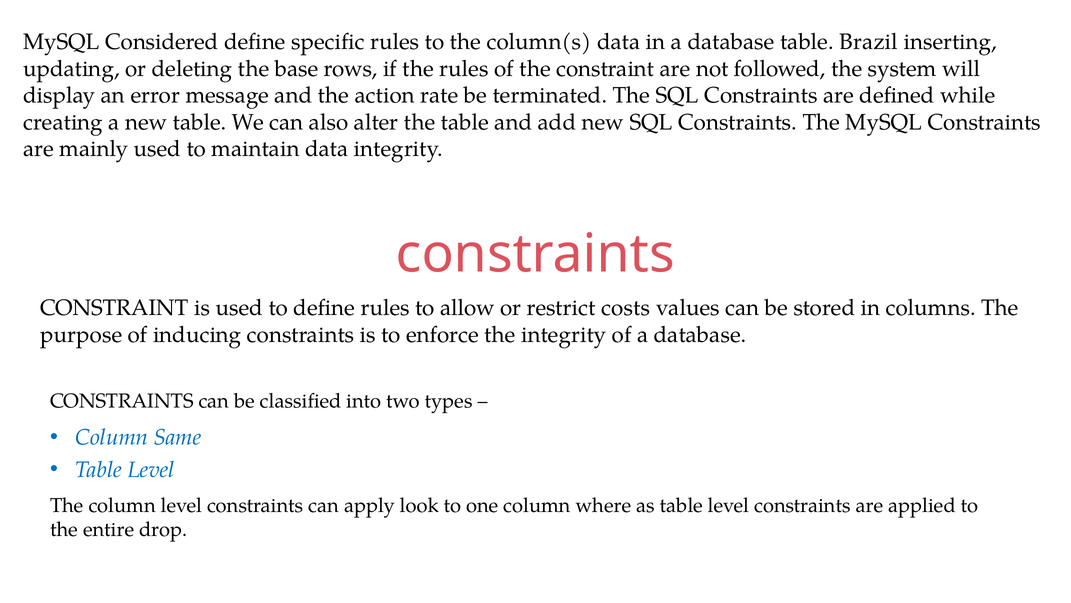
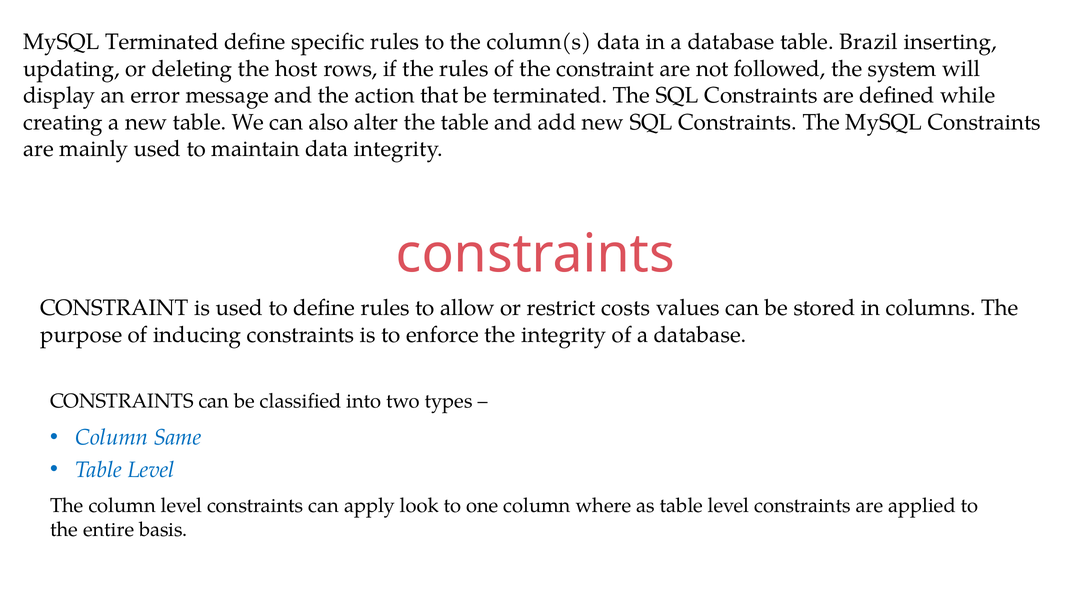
MySQL Considered: Considered -> Terminated (162, 42)
base: base -> host (296, 69)
rate: rate -> that (439, 95)
drop: drop -> basis (163, 529)
